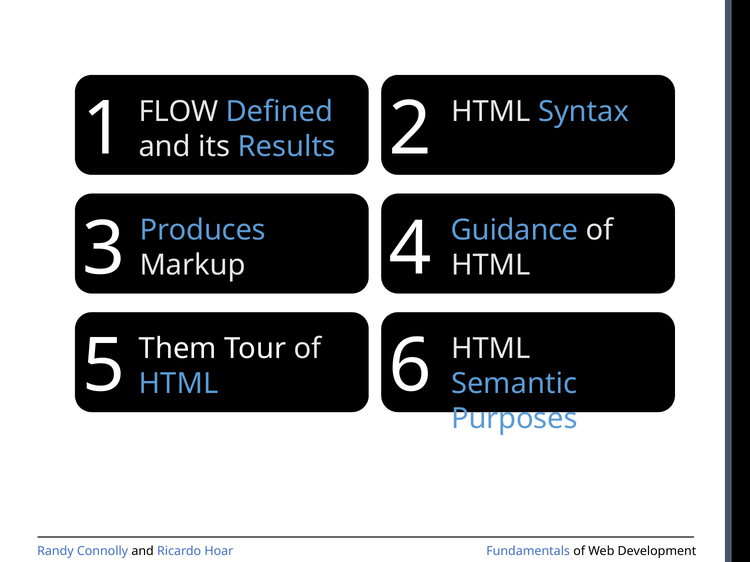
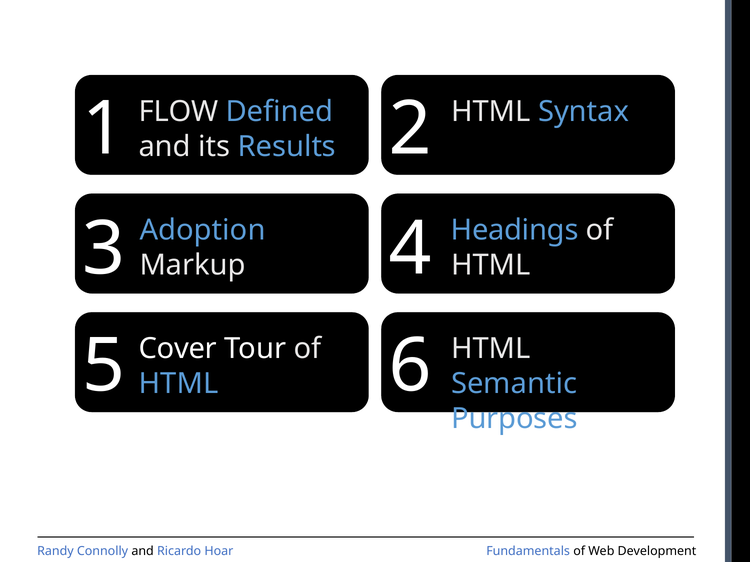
Produces: Produces -> Adoption (203, 230)
Guidance: Guidance -> Headings (515, 230)
Them: Them -> Cover (178, 349)
